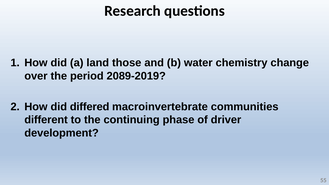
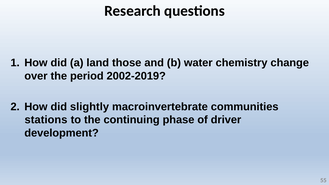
2089-2019: 2089-2019 -> 2002-2019 (136, 76)
differed: differed -> slightly (90, 107)
different: different -> stations (46, 120)
